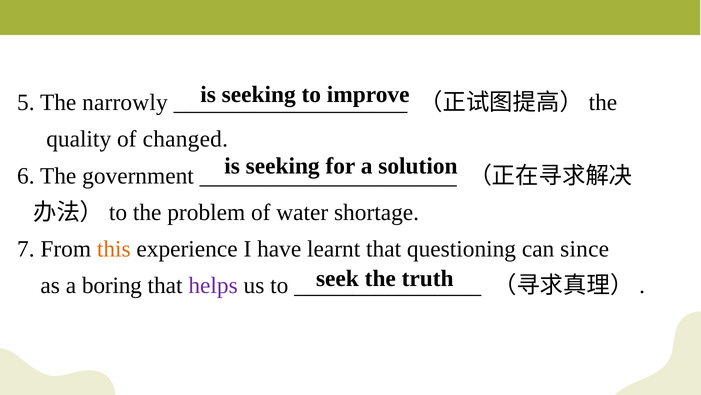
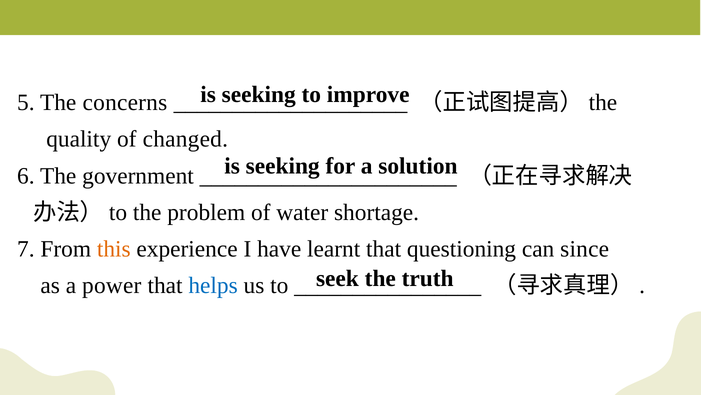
narrowly: narrowly -> concerns (125, 103)
boring: boring -> power (112, 285)
helps colour: purple -> blue (213, 285)
